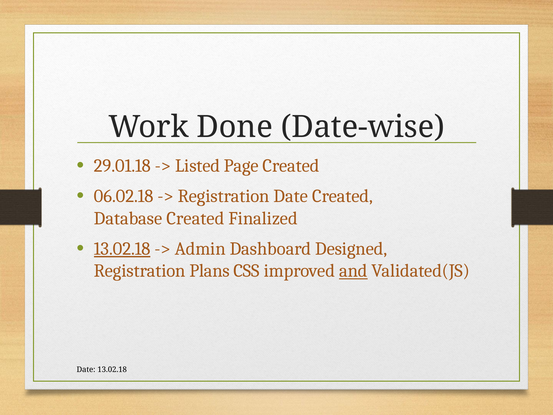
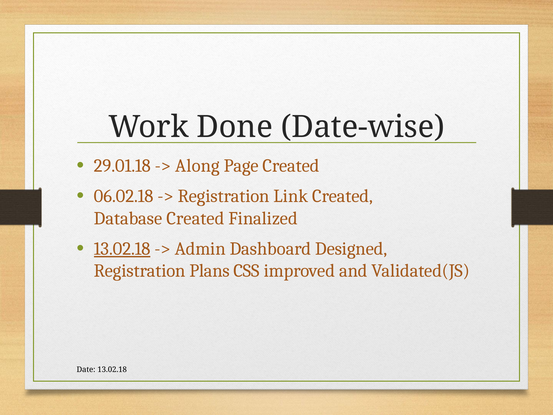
Listed: Listed -> Along (197, 166)
Registration Date: Date -> Link (291, 196)
and underline: present -> none (353, 271)
